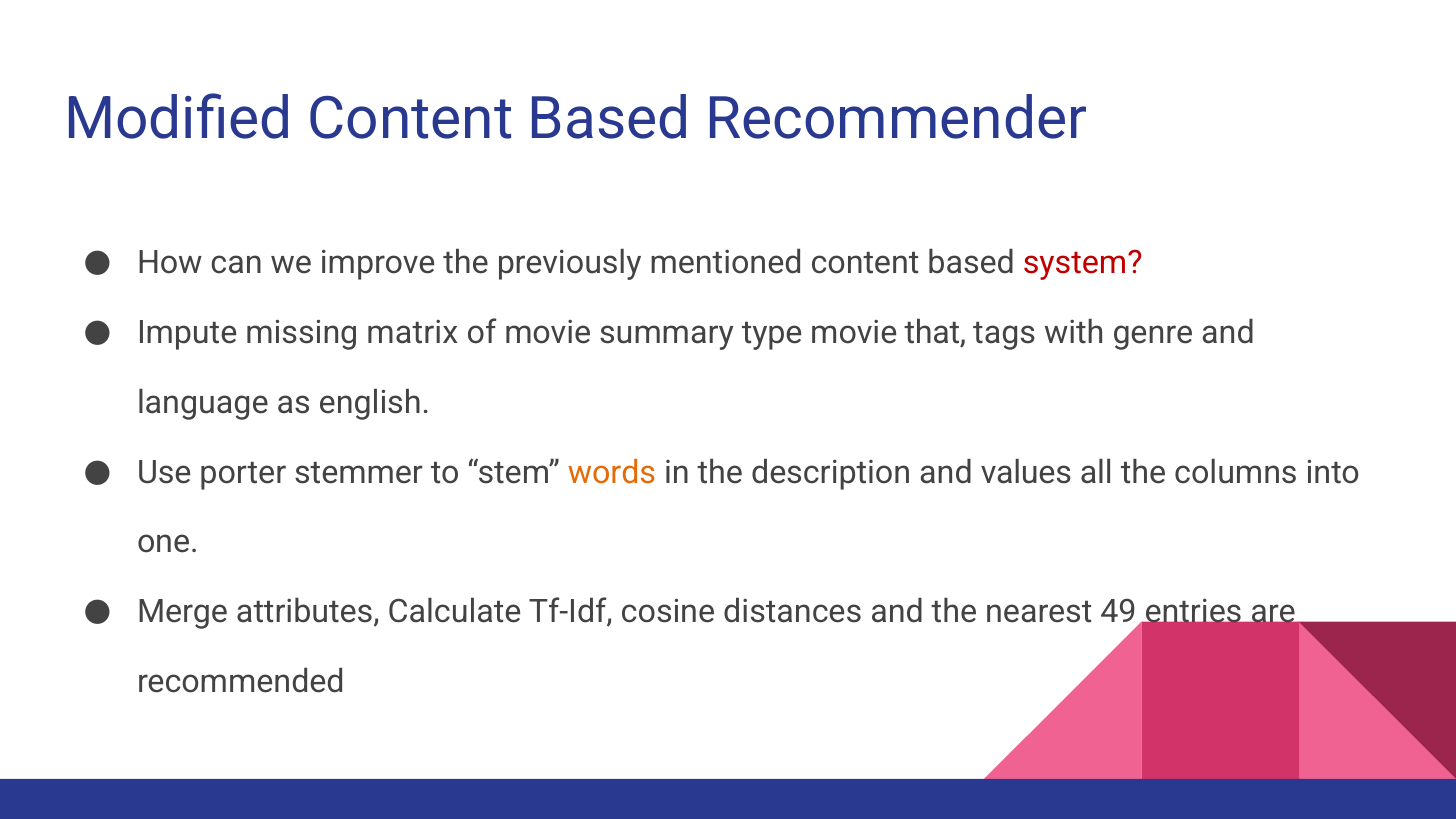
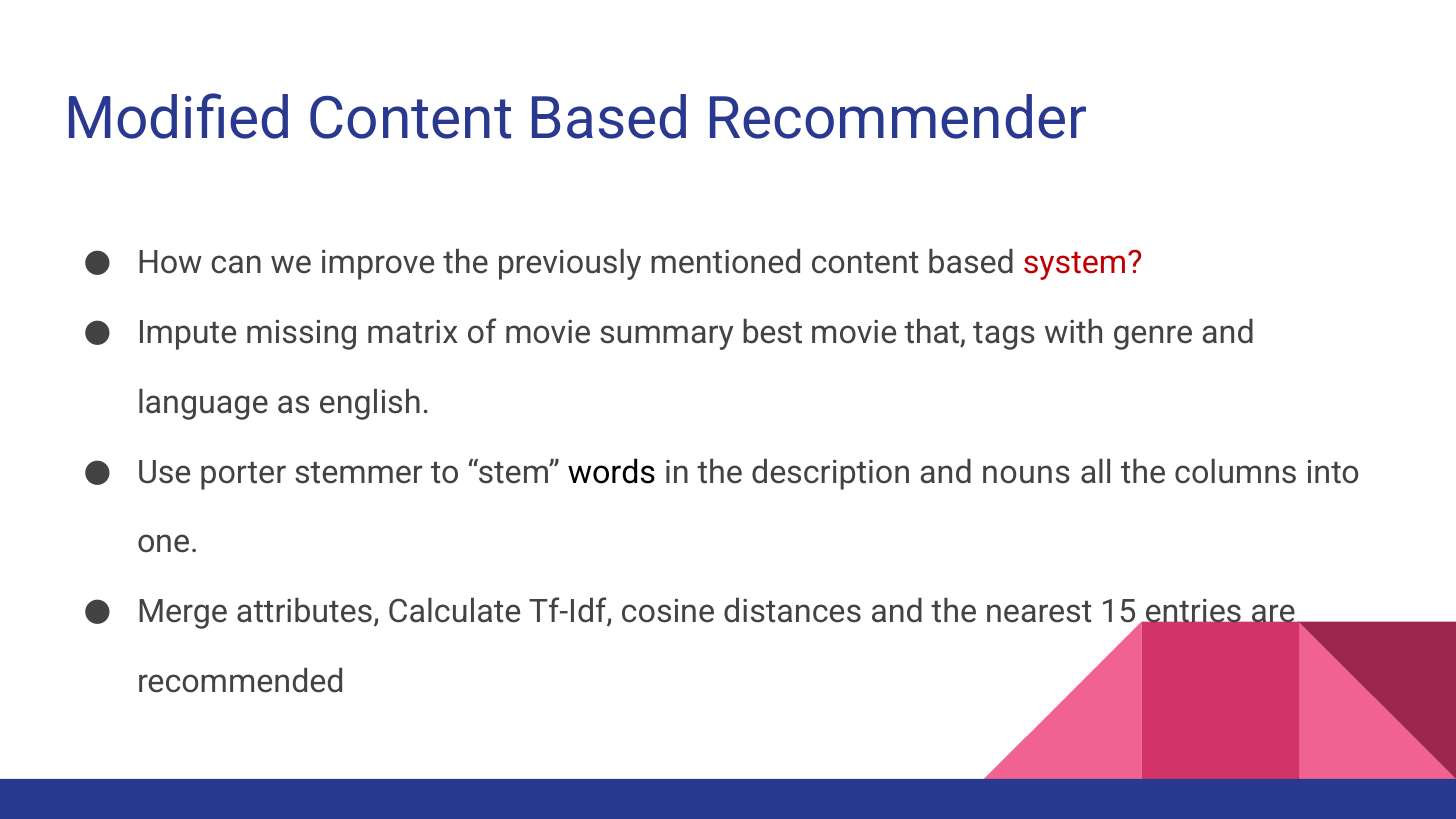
type: type -> best (772, 333)
words colour: orange -> black (612, 473)
values: values -> nouns (1026, 473)
49: 49 -> 15 (1118, 612)
